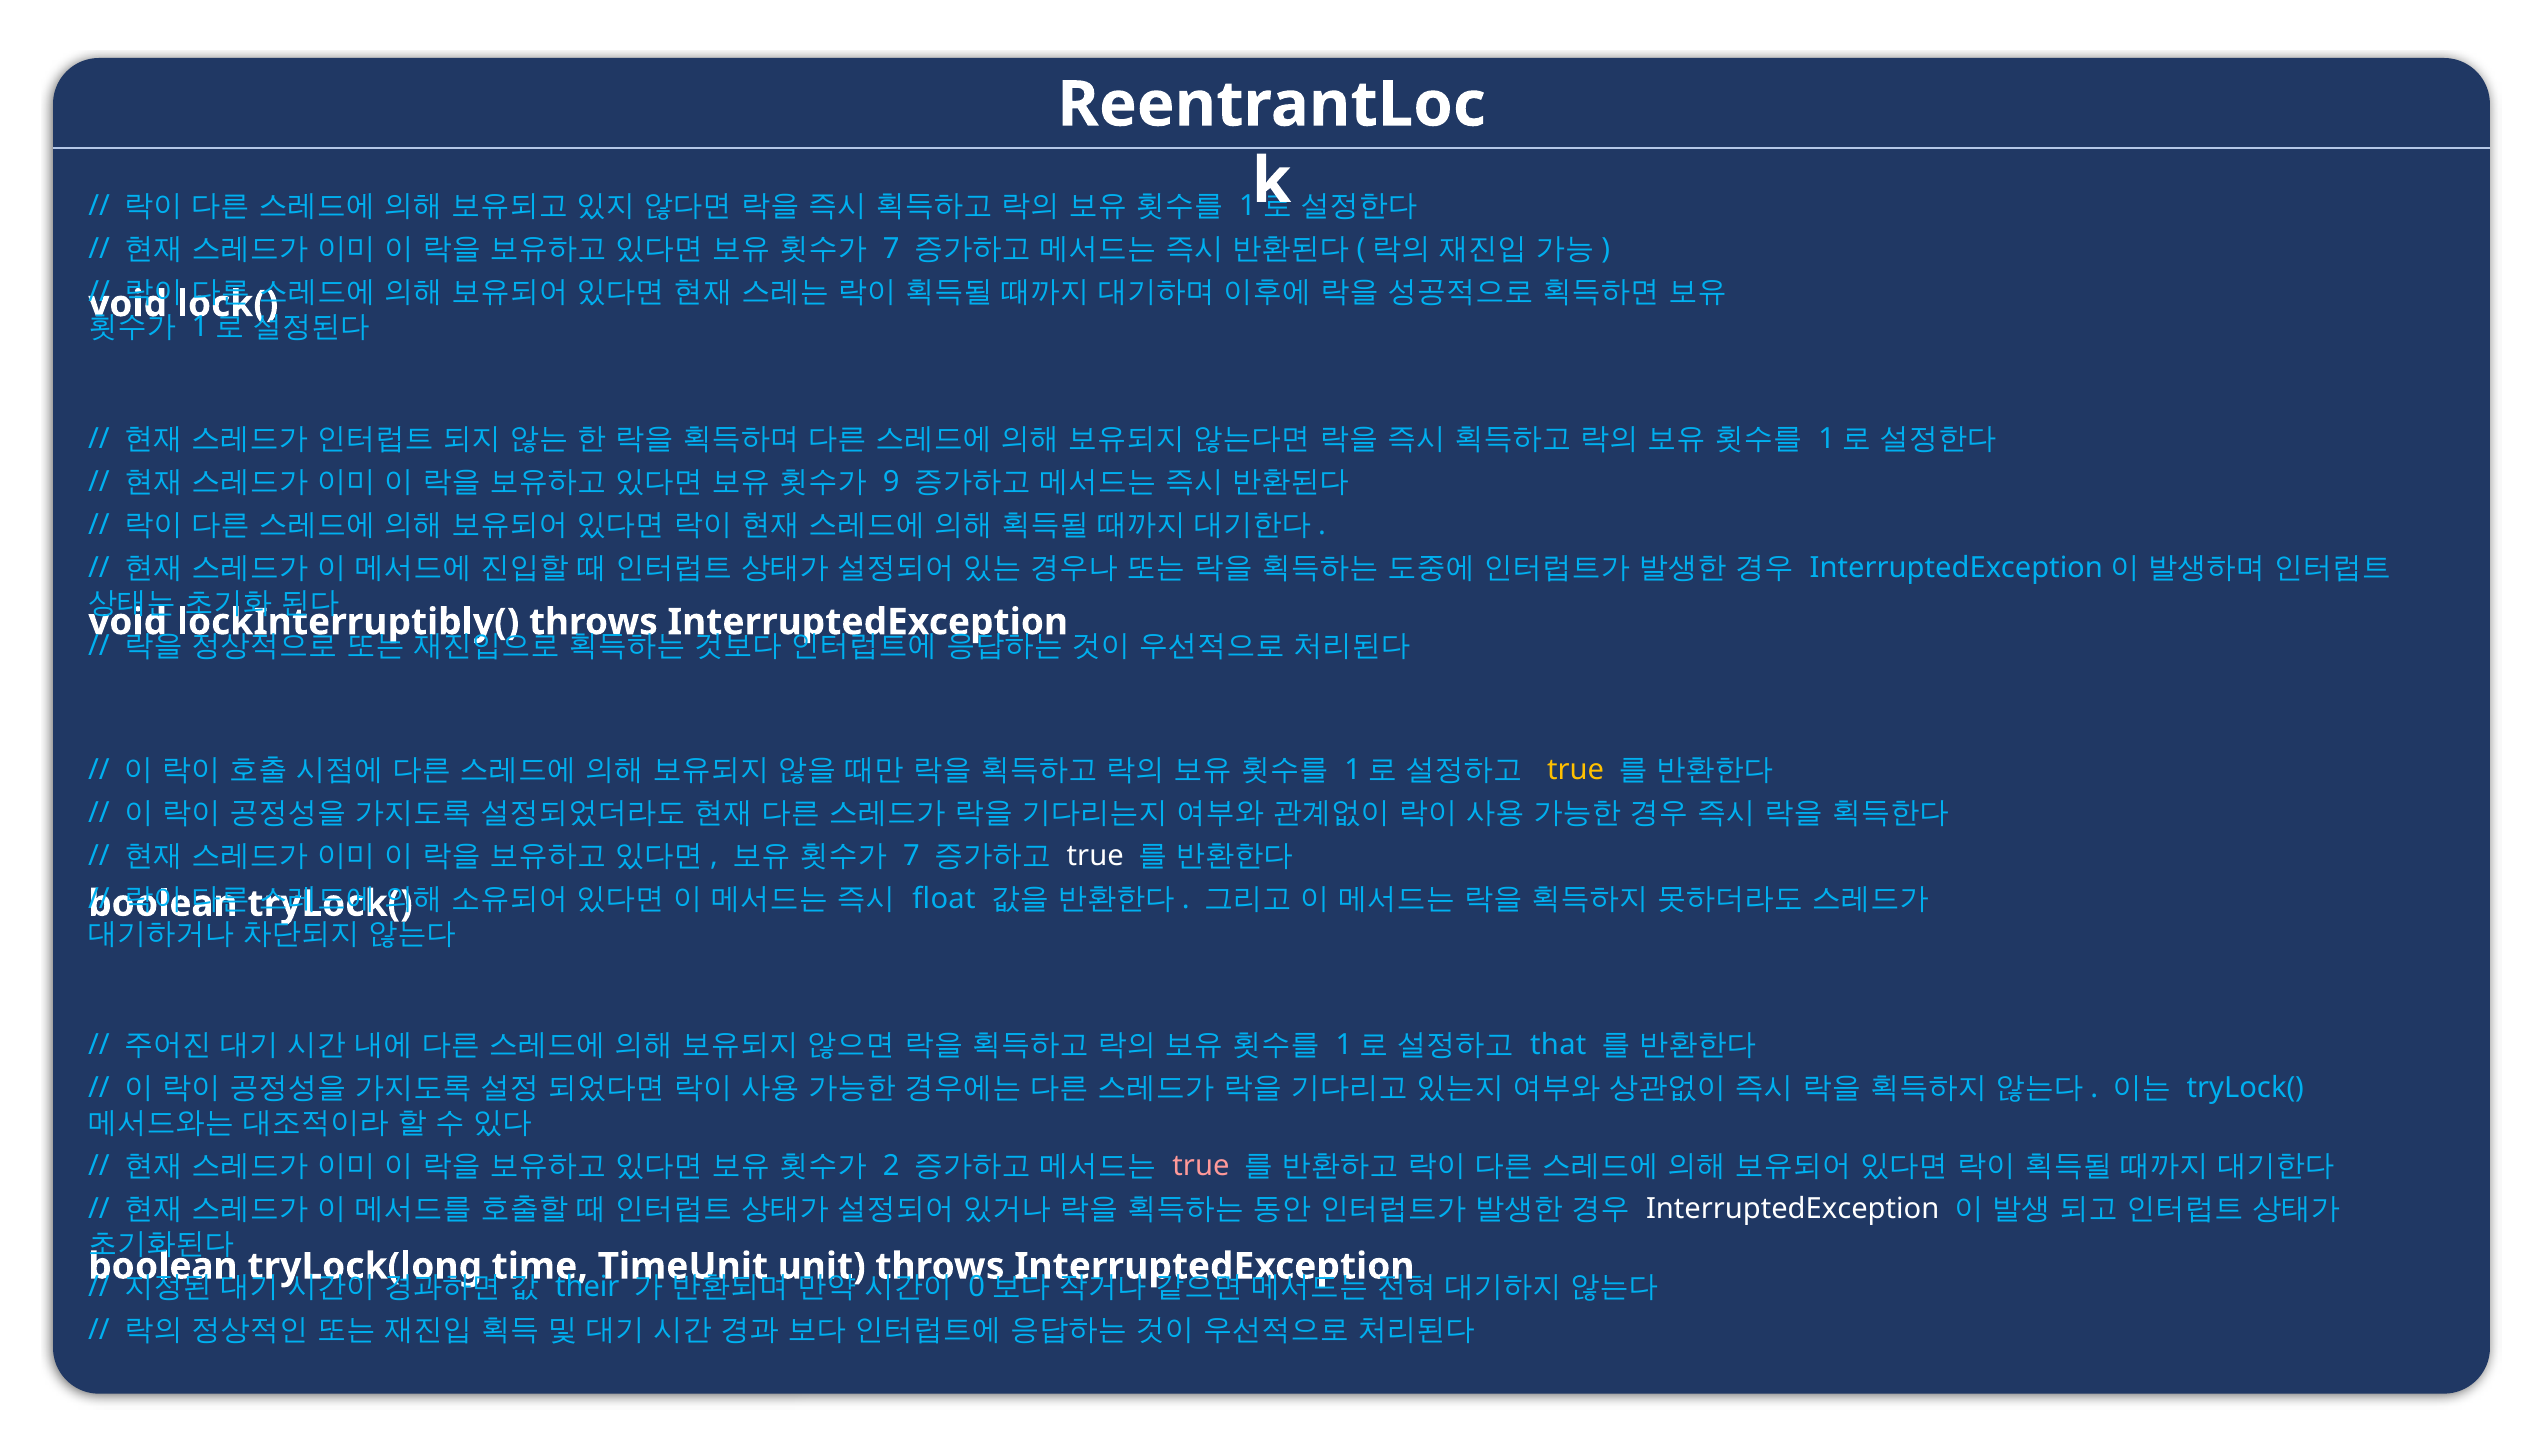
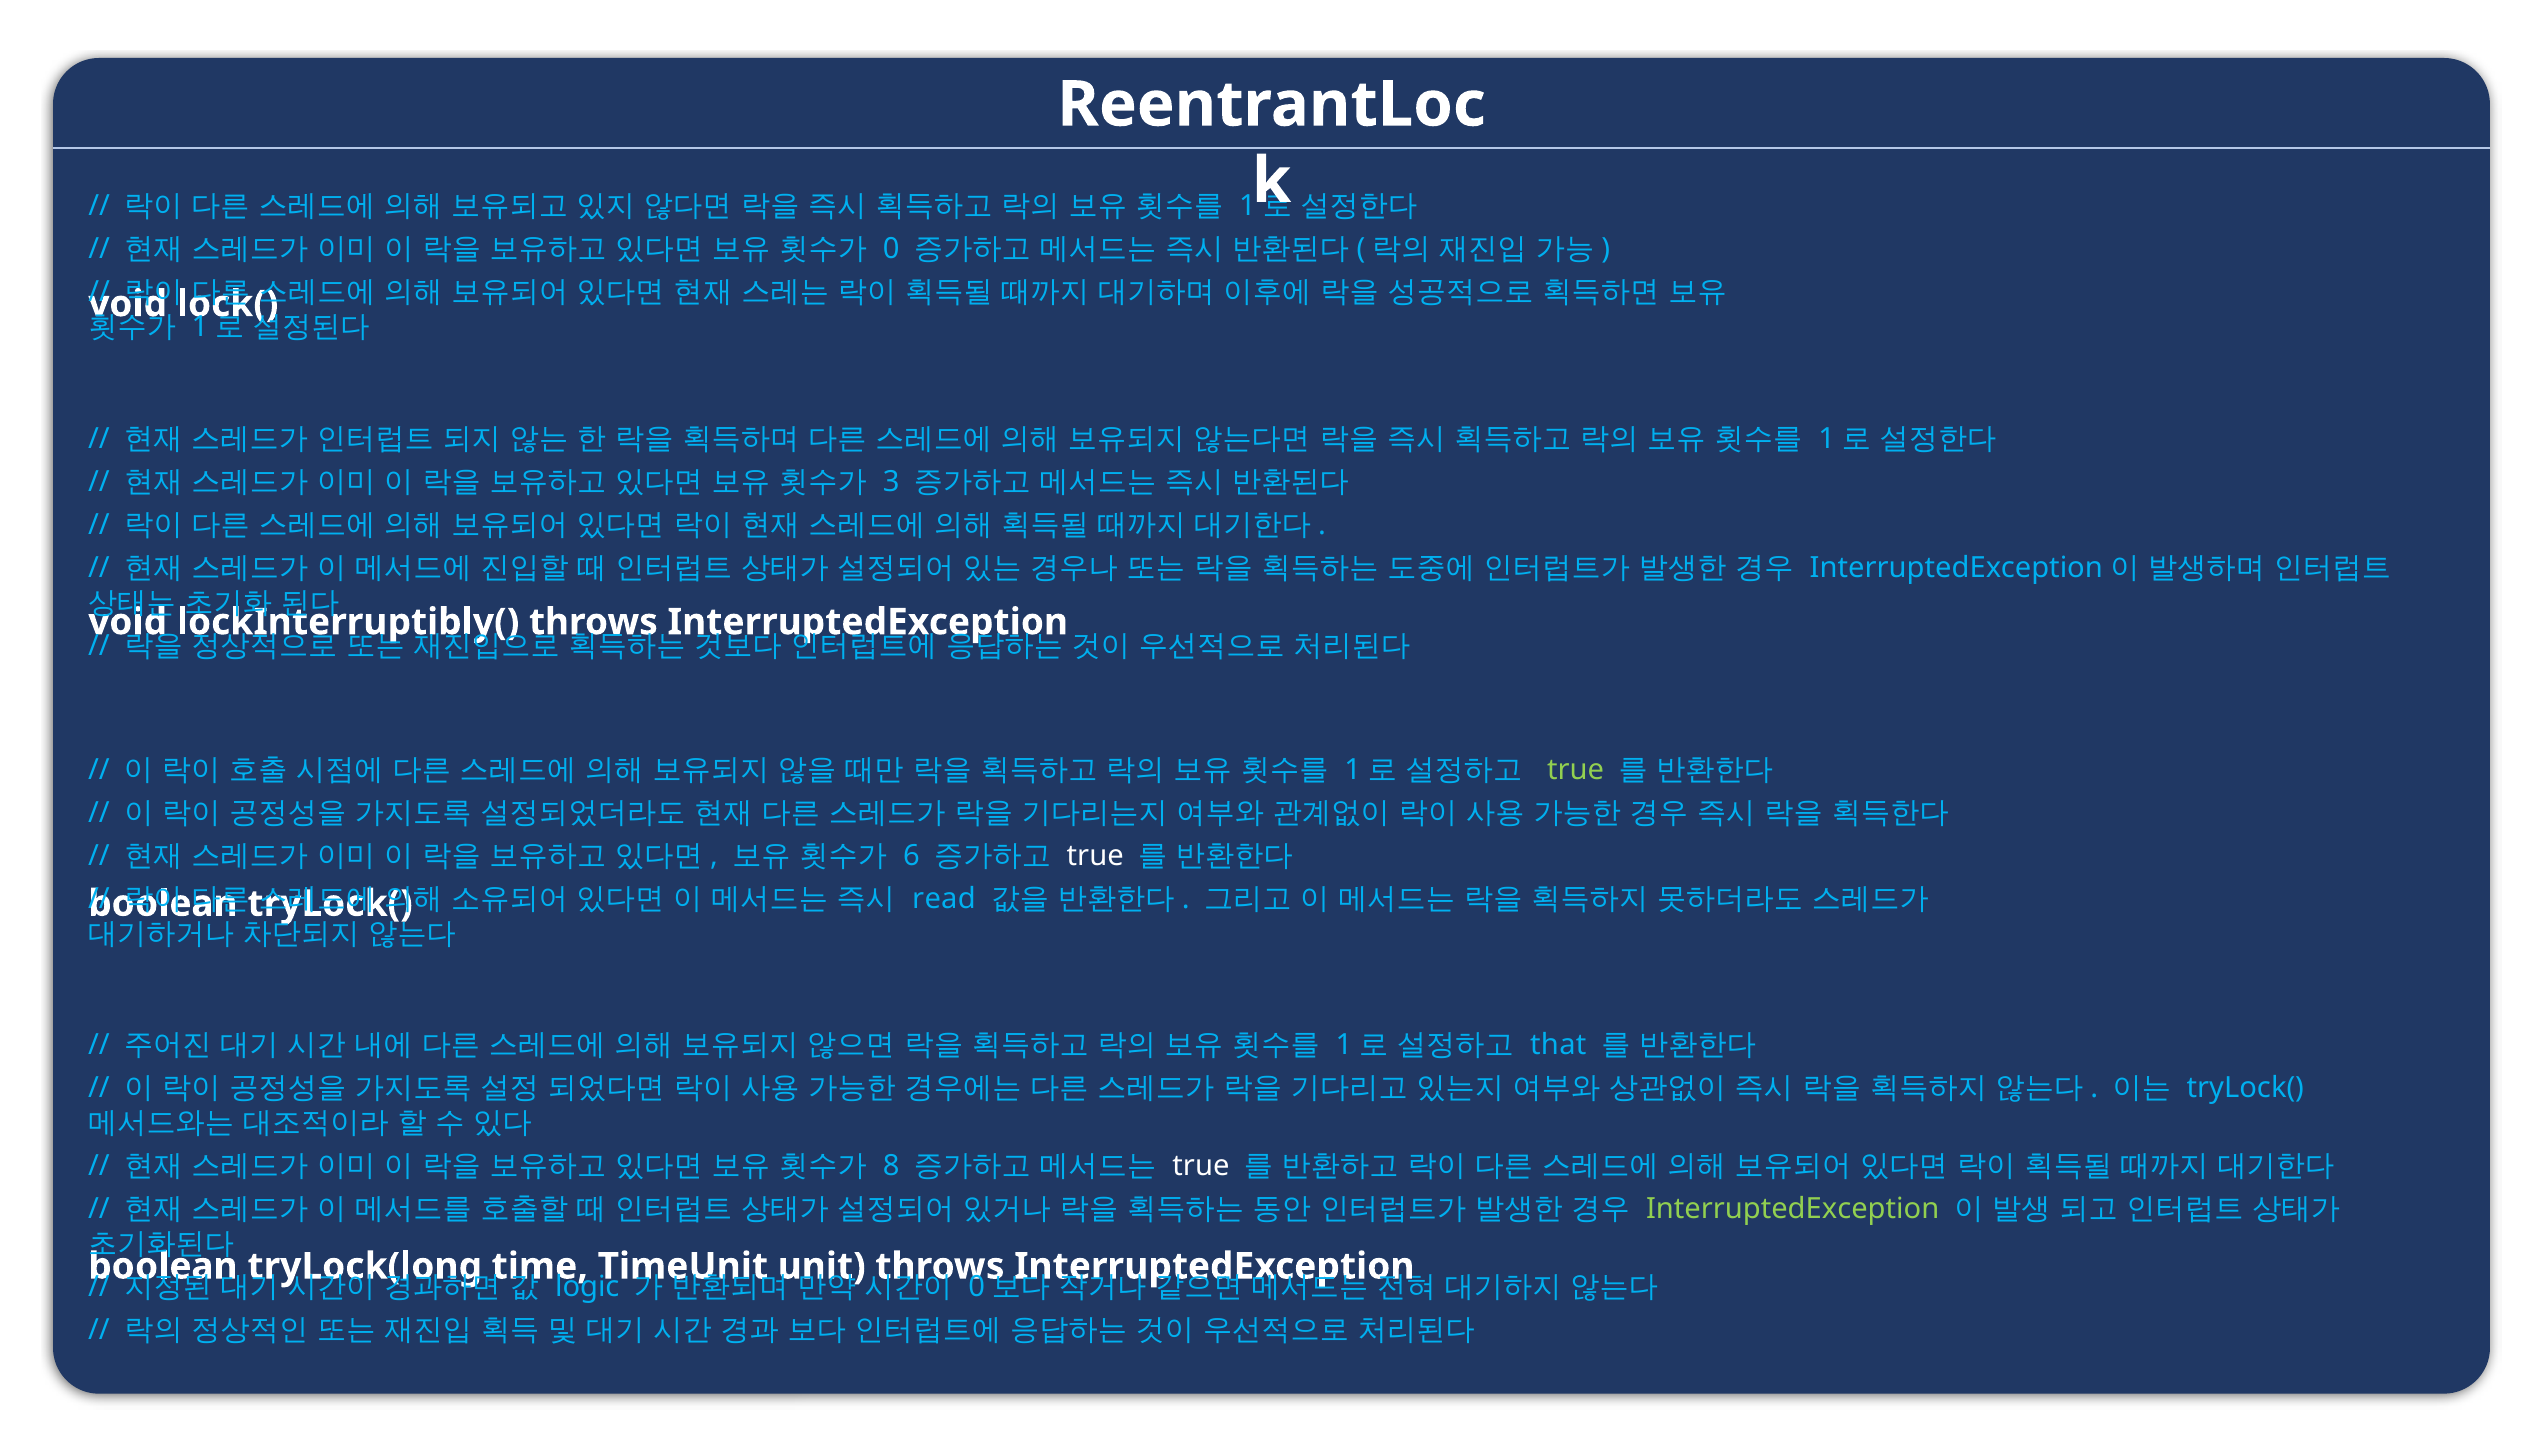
7: 7 -> 0 (891, 249)
9: 9 -> 3 (891, 482)
true colour: yellow -> light green (1576, 769)
7: 7 -> 6 (911, 855)
float: float -> read (944, 898)
2: 2 -> 8 (891, 1165)
true colour: pink -> white (1201, 1165)
InterruptedException colour: white -> light green (1793, 1208)
their: their -> logic (587, 1286)
